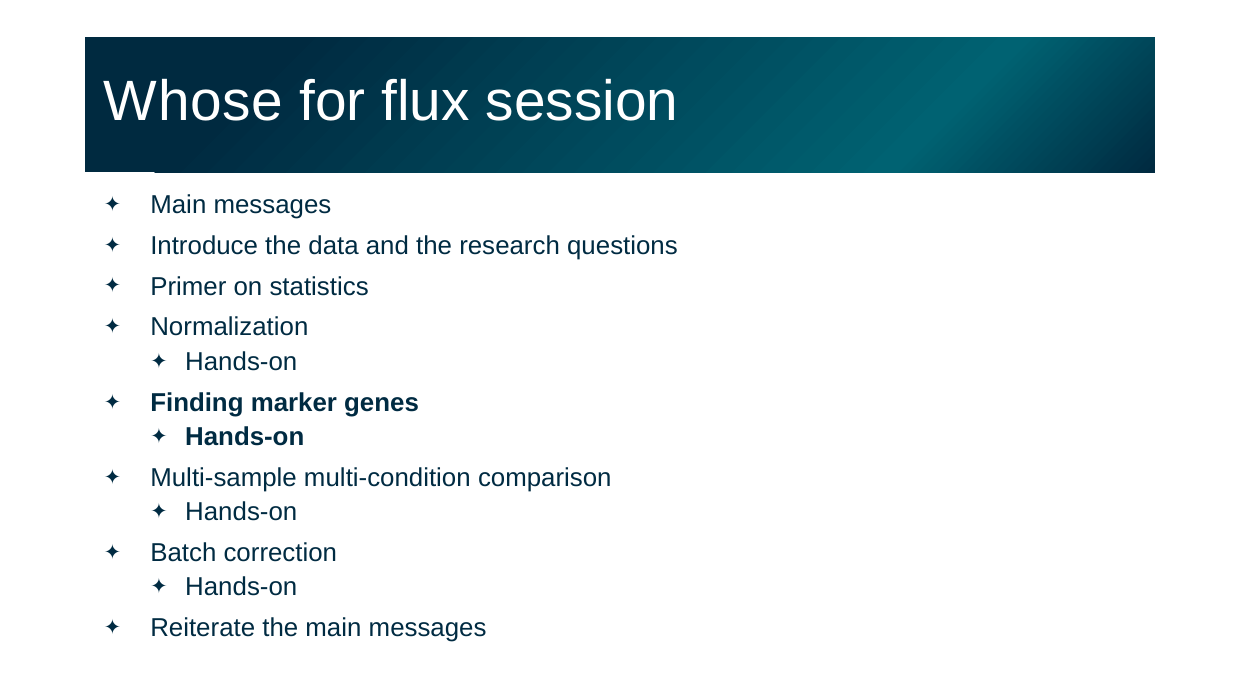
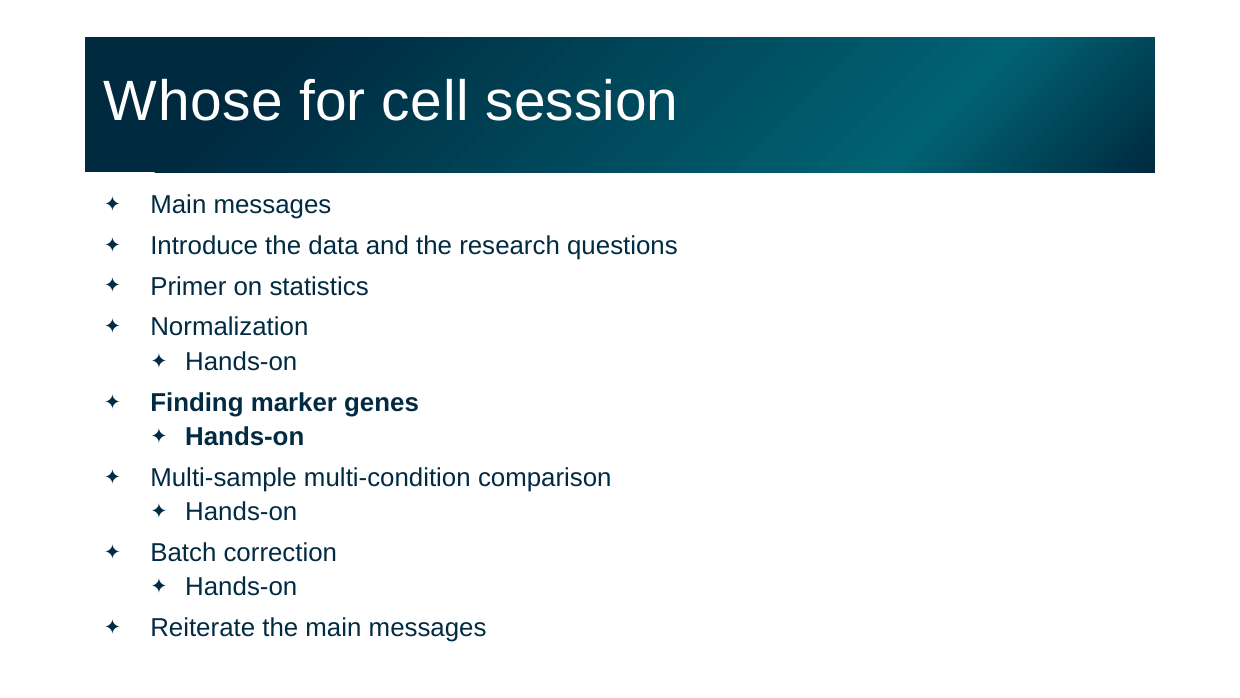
flux: flux -> cell (425, 102)
